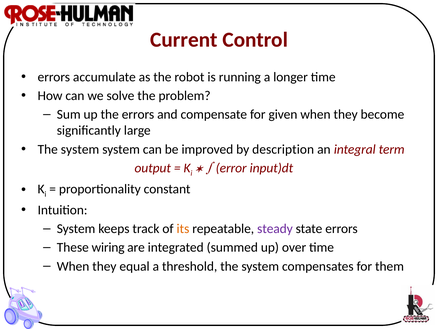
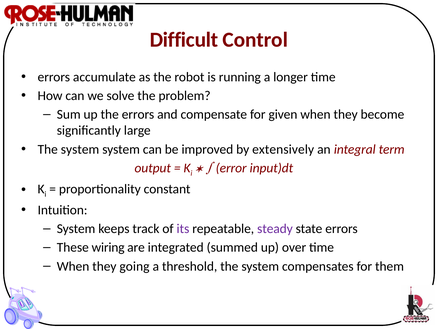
Current: Current -> Difficult (184, 40)
description: description -> extensively (283, 149)
its colour: orange -> purple (183, 228)
equal: equal -> going (134, 266)
